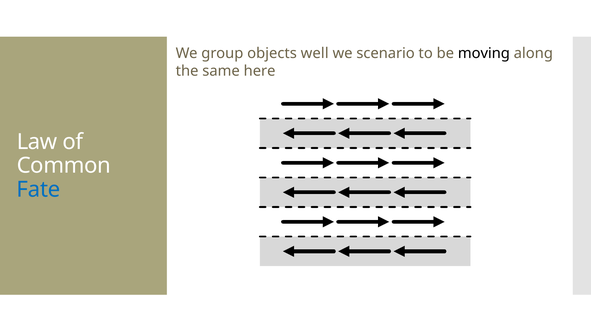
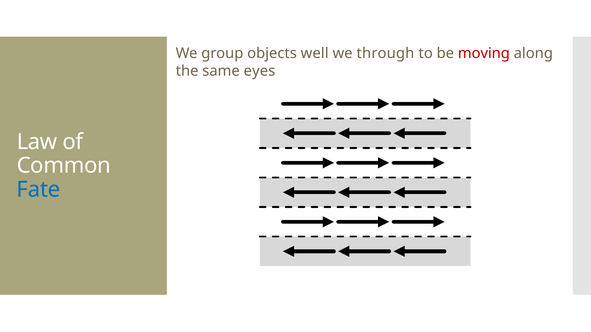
scenario: scenario -> through (385, 53)
moving colour: black -> red (484, 53)
here: here -> eyes (259, 71)
